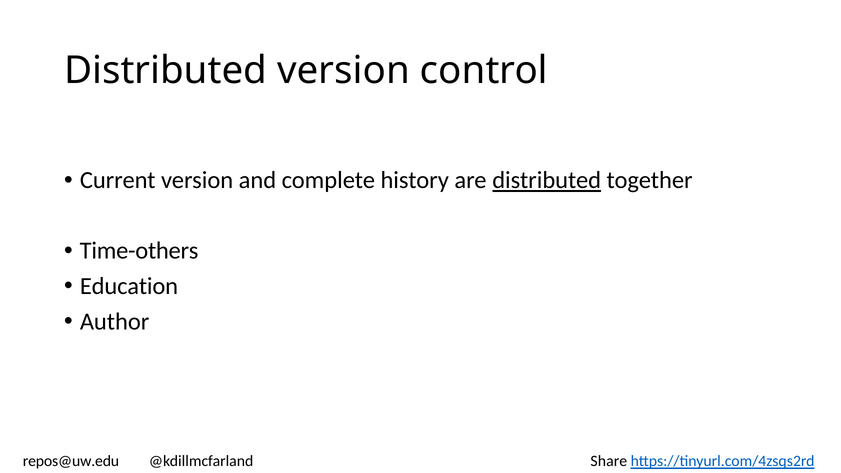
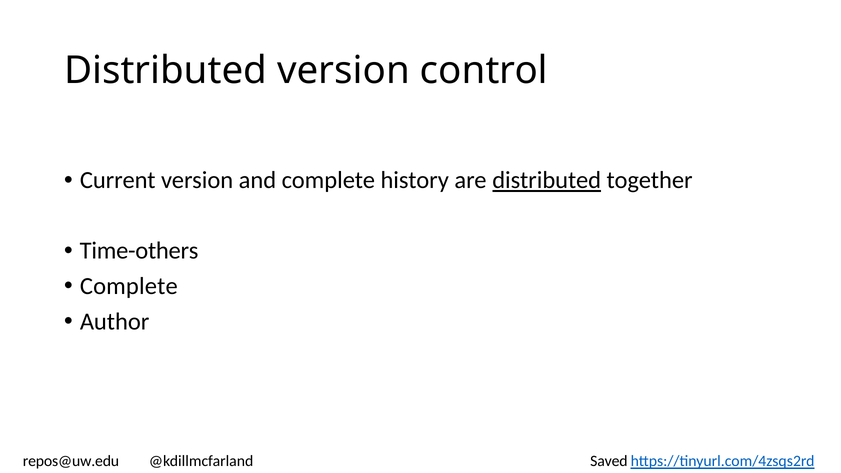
Education: Education -> Complete (129, 286)
Share: Share -> Saved (609, 461)
